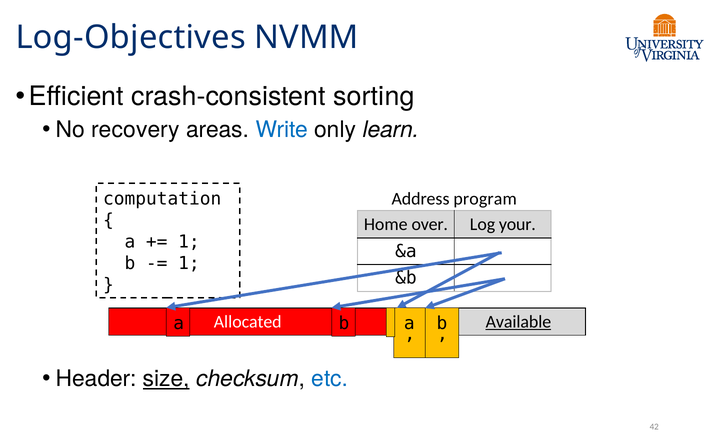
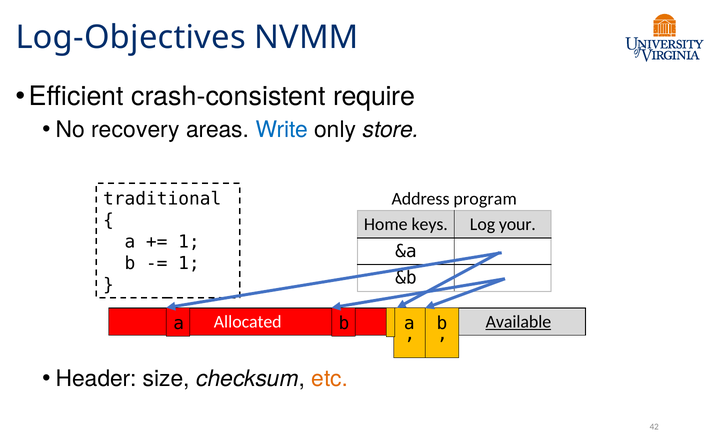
sorting: sorting -> require (374, 97)
learn: learn -> store (391, 130)
computation: computation -> traditional (162, 199)
over: over -> keys (430, 224)
size underline: present -> none (166, 379)
etc colour: blue -> orange (330, 379)
